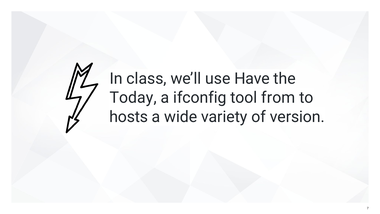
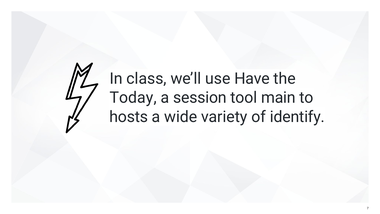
ifconfig: ifconfig -> session (200, 98)
from: from -> main (278, 98)
version: version -> identify (297, 117)
